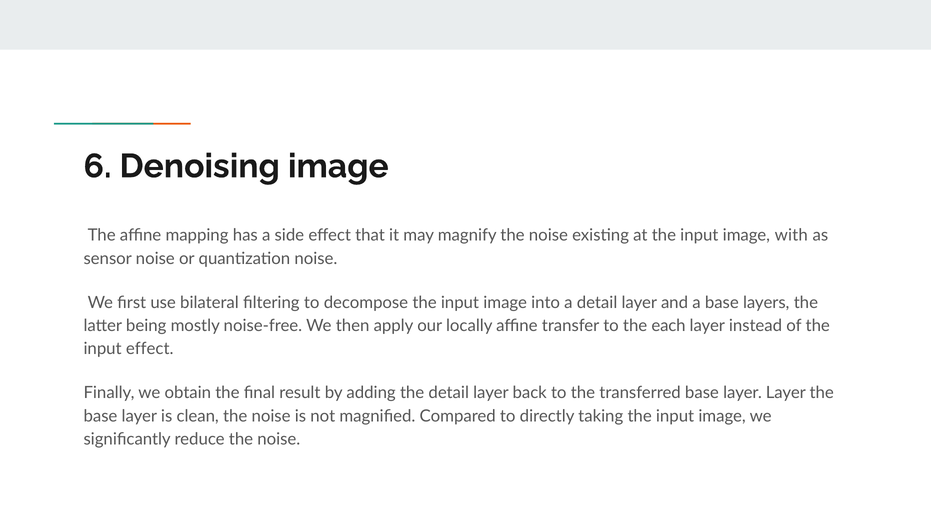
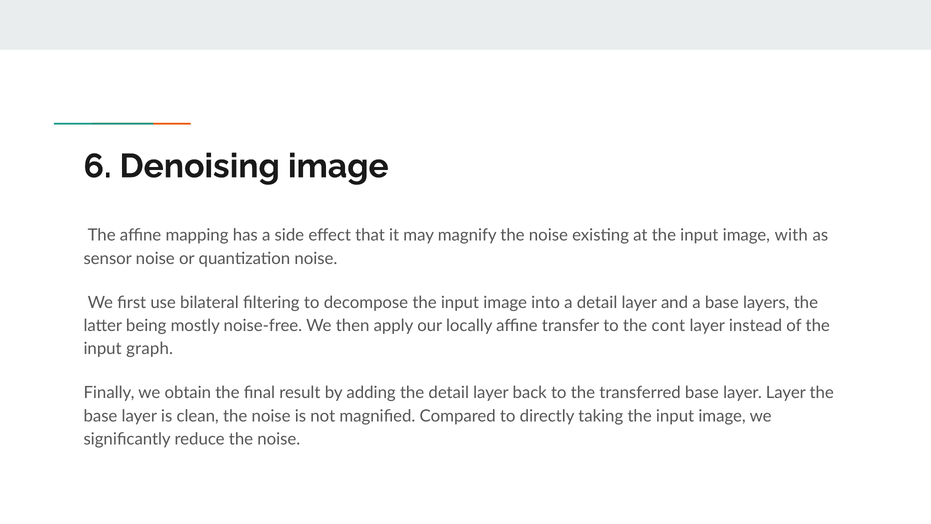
each: each -> cont (668, 326)
input effect: effect -> graph (150, 349)
